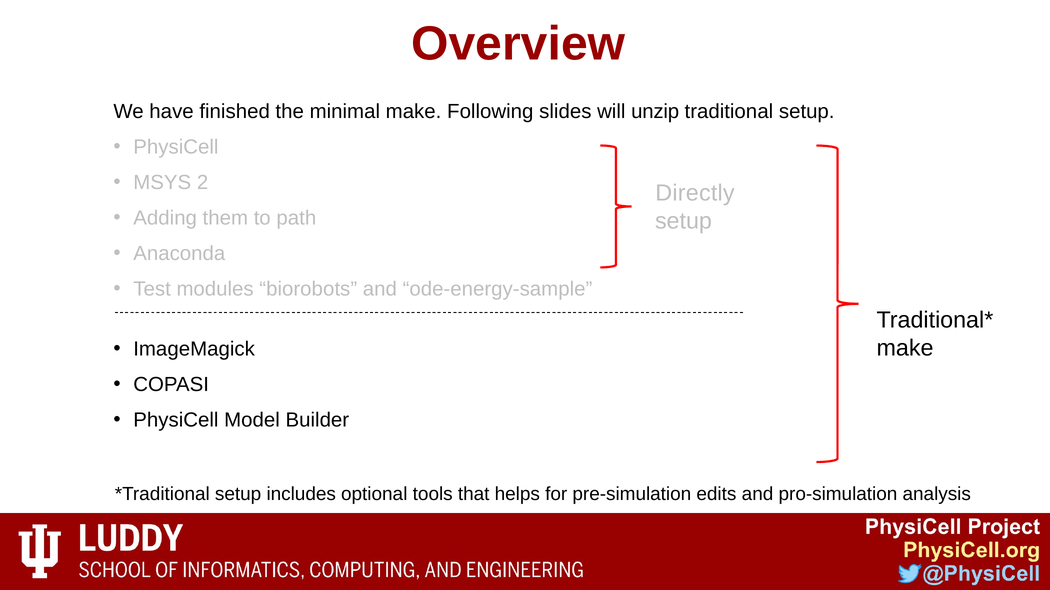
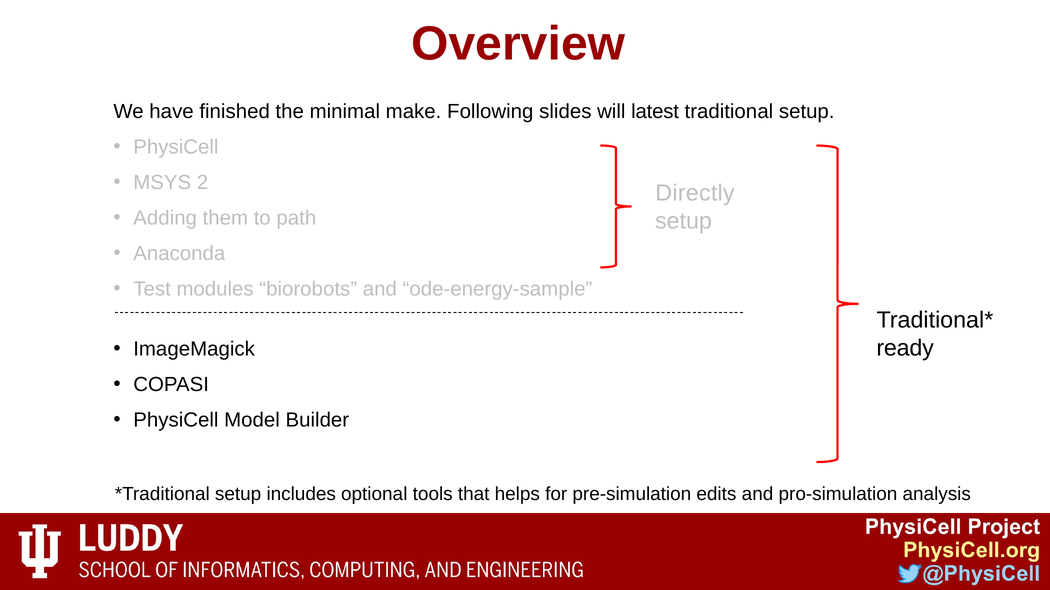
unzip: unzip -> latest (655, 112)
make: make -> ready (905, 348)
